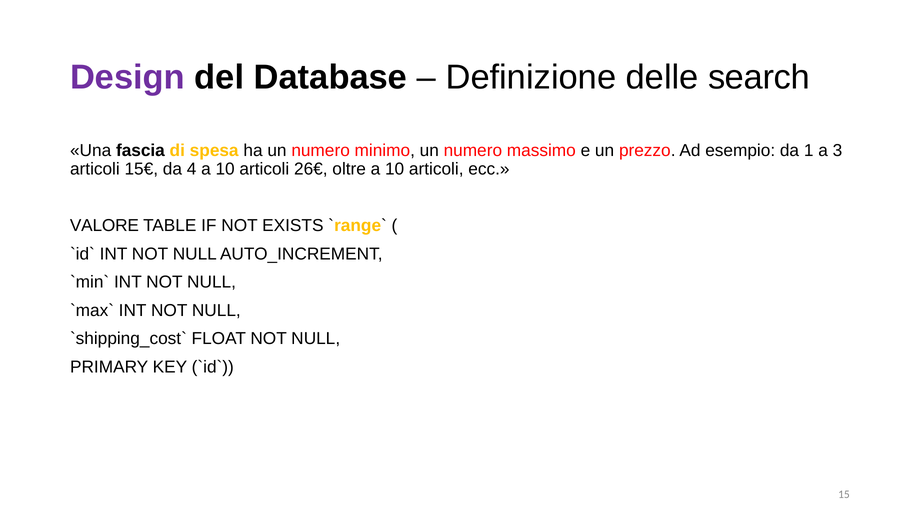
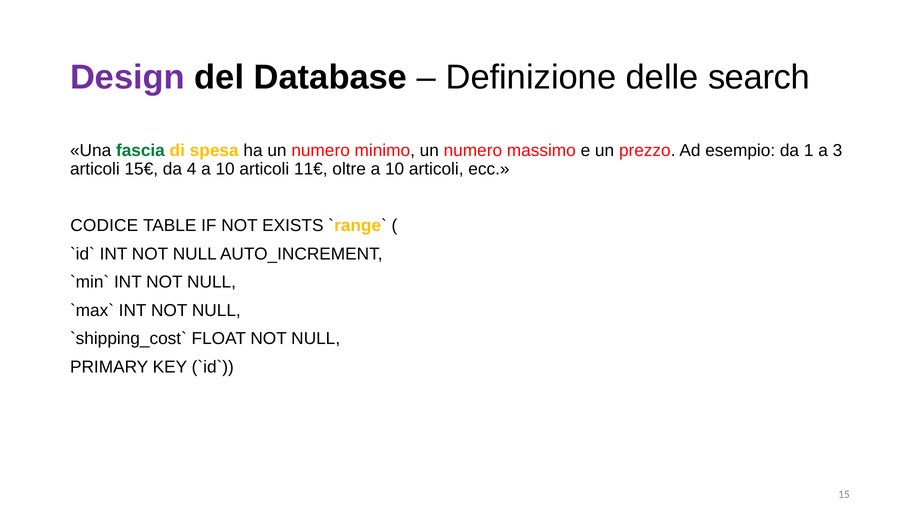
fascia colour: black -> green (140, 150)
26€: 26€ -> 11€ (311, 169)
VALORE: VALORE -> CODICE (104, 225)
